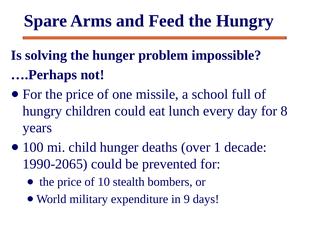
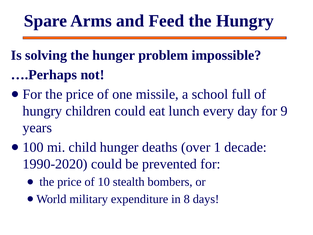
8: 8 -> 9 (284, 111)
1990-2065: 1990-2065 -> 1990-2020 (55, 164)
9: 9 -> 8 (187, 199)
